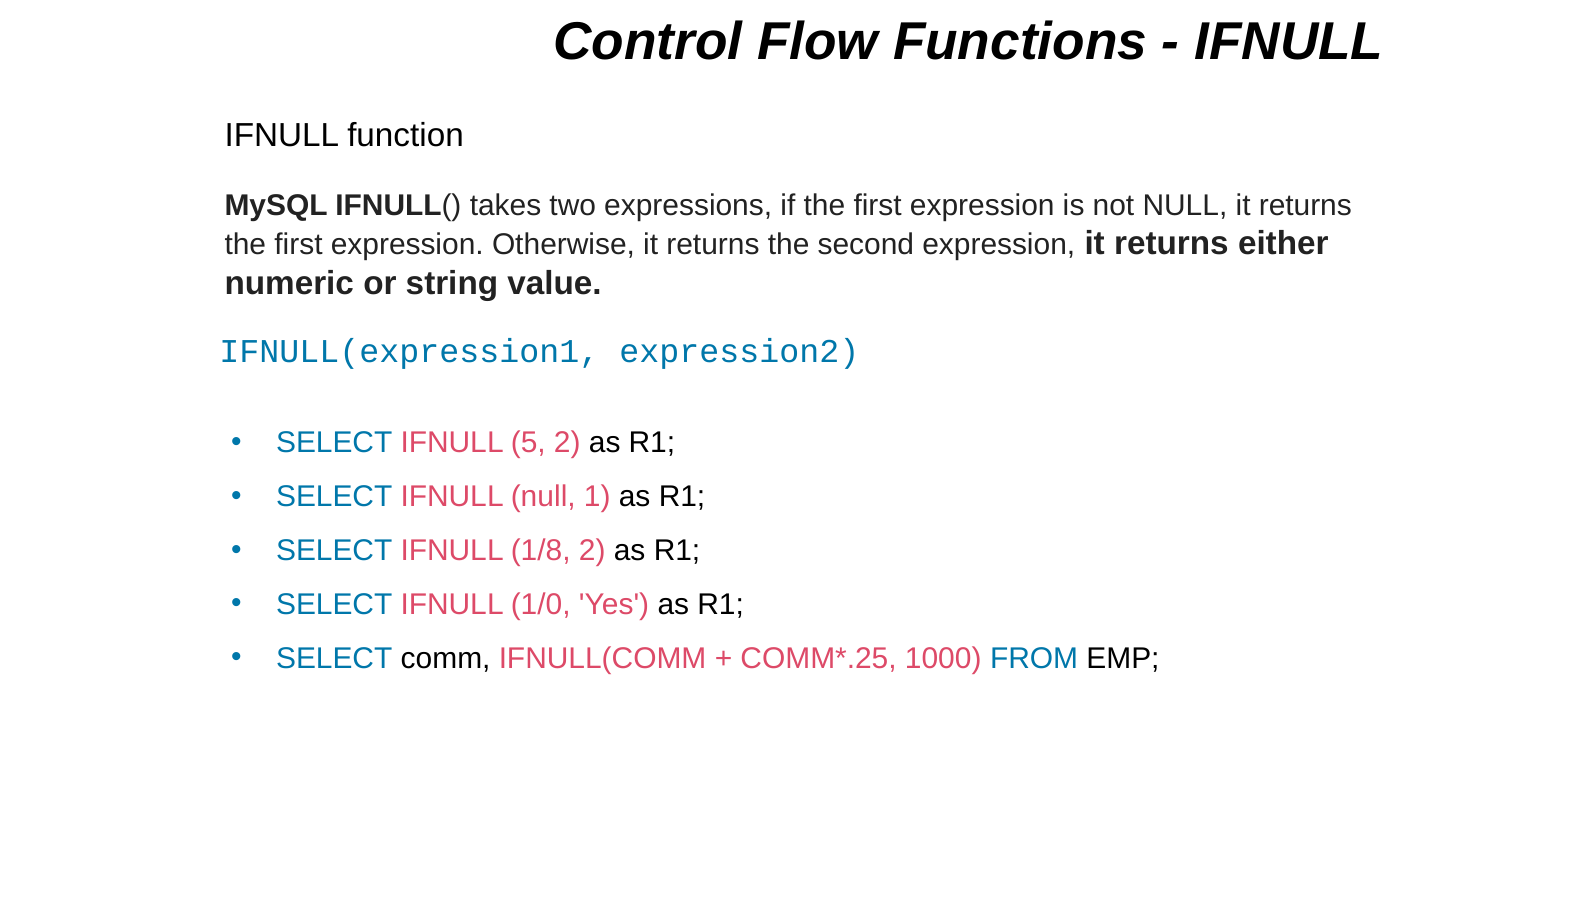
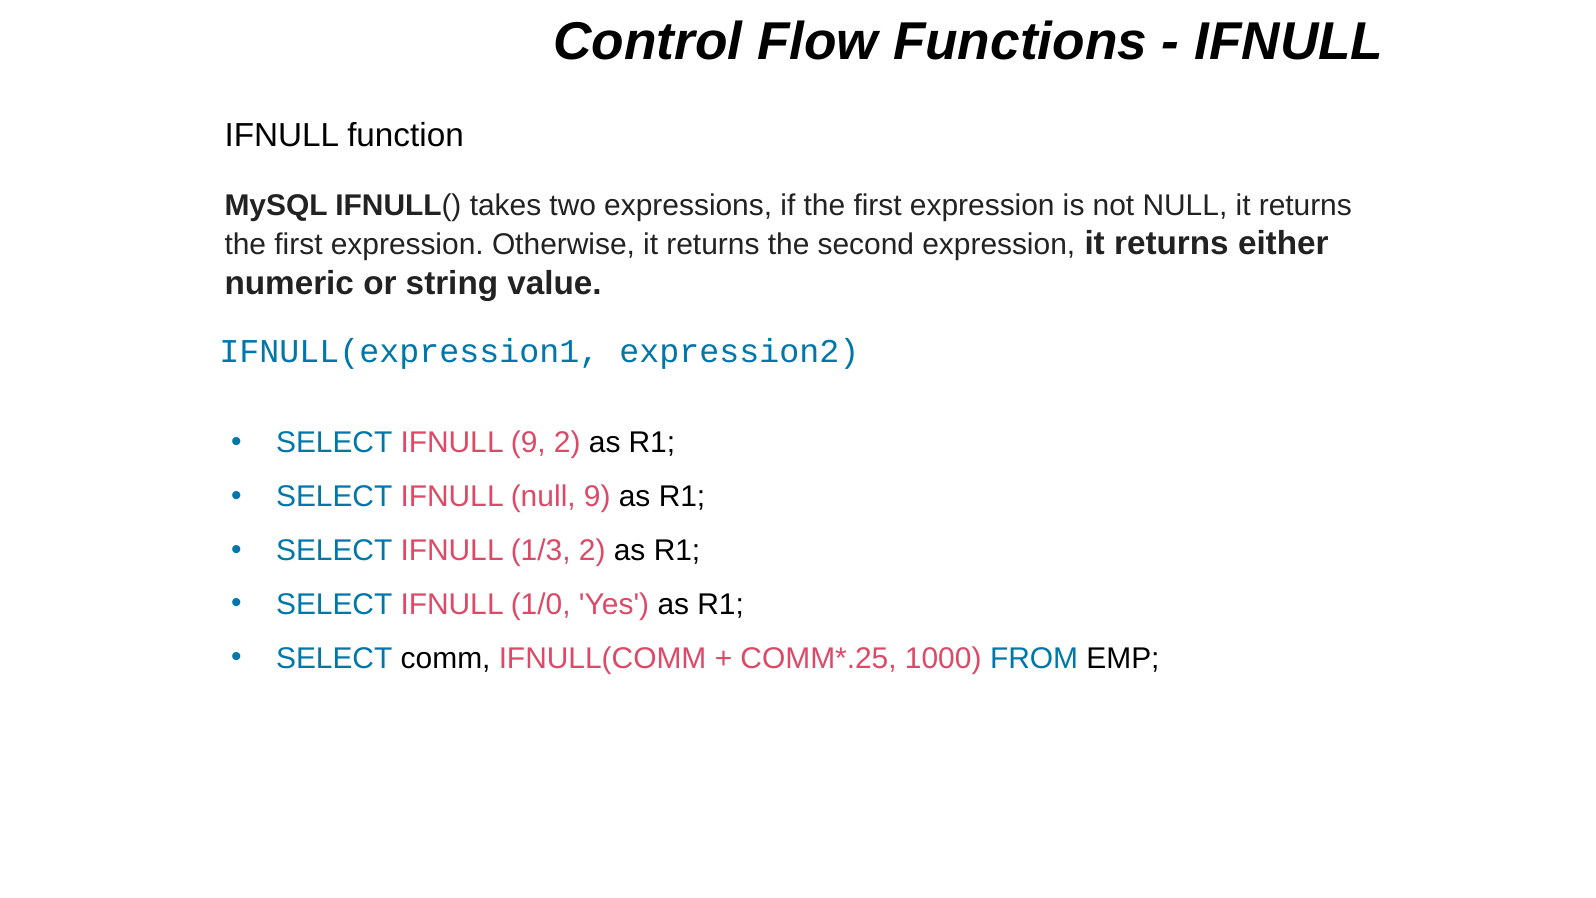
IFNULL 5: 5 -> 9 (528, 443)
null 1: 1 -> 9 (597, 497)
1/8: 1/8 -> 1/3 (541, 551)
